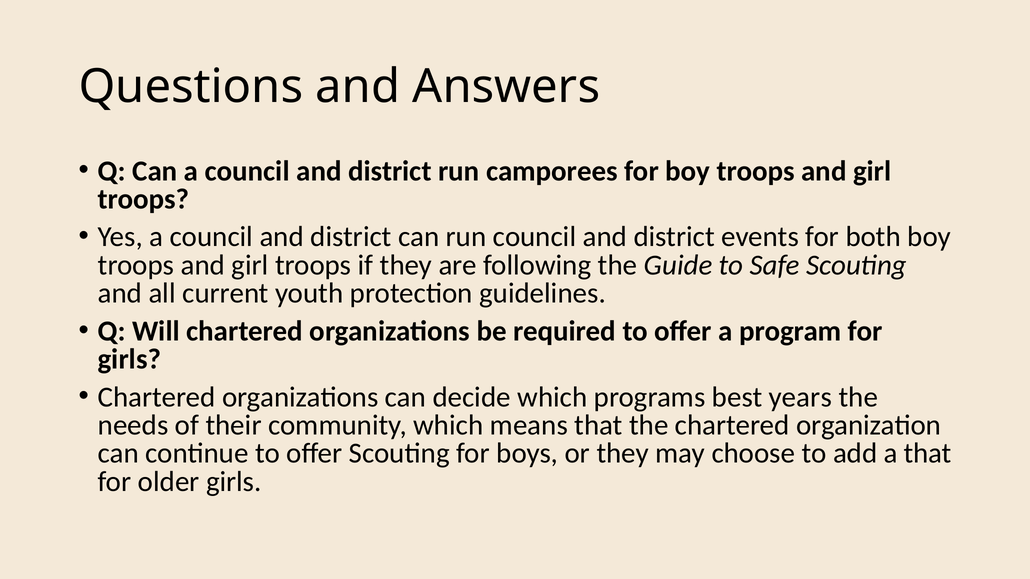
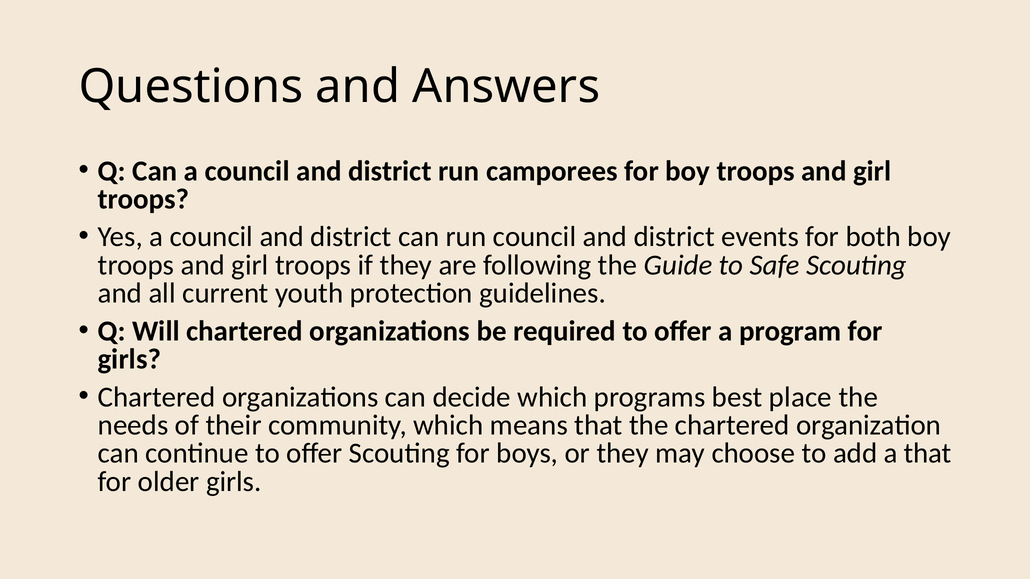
years: years -> place (800, 397)
